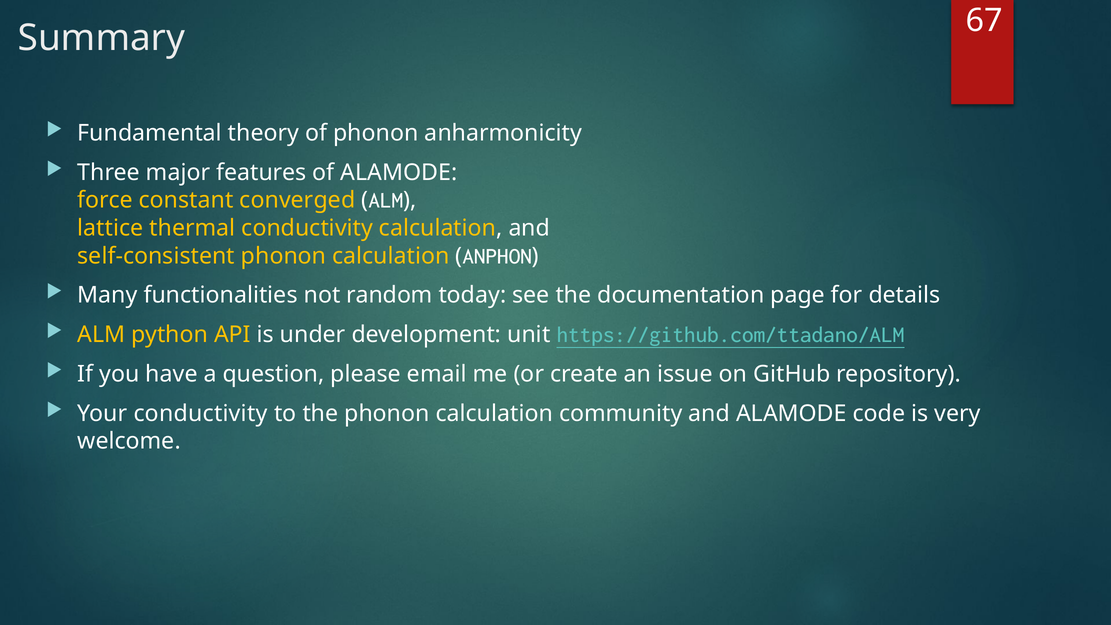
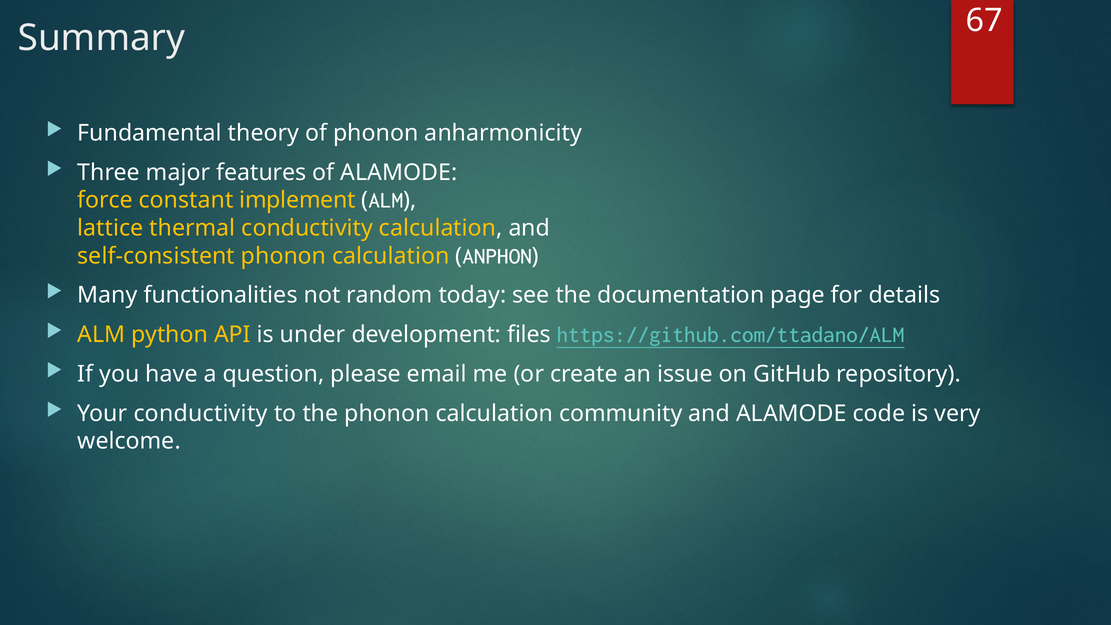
converged: converged -> implement (298, 200)
unit: unit -> files (529, 335)
